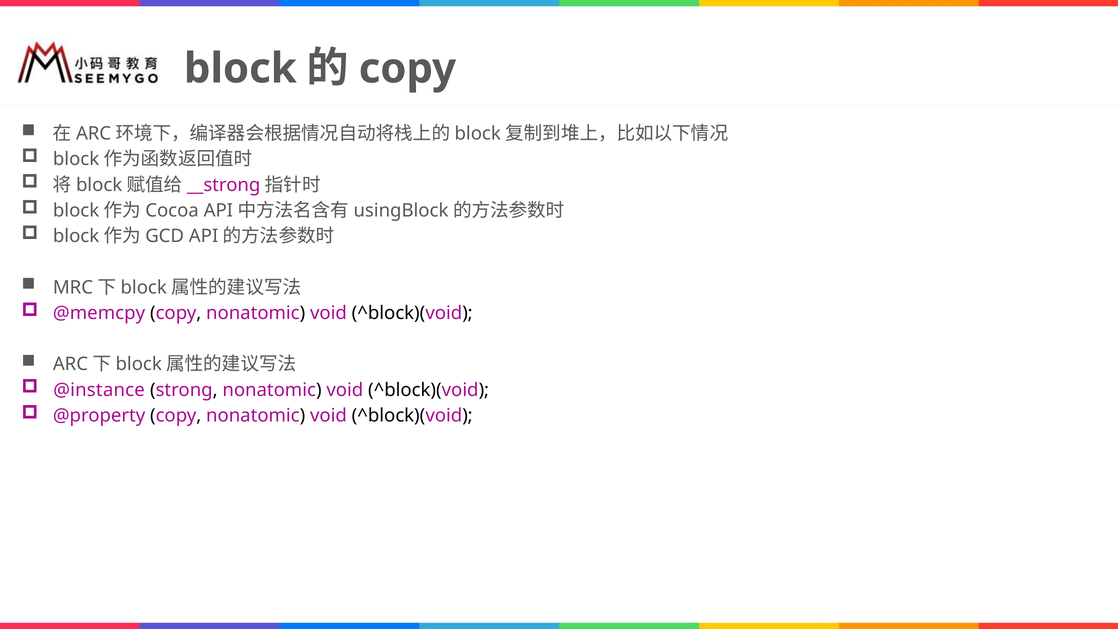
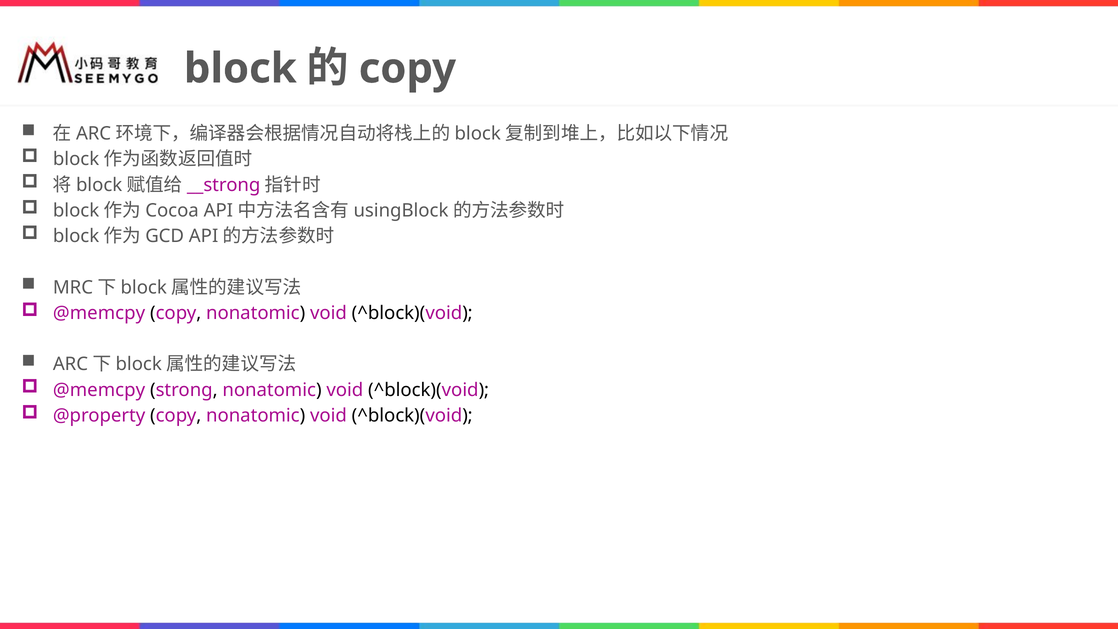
@instance: @instance -> @memcpy (99, 390)
